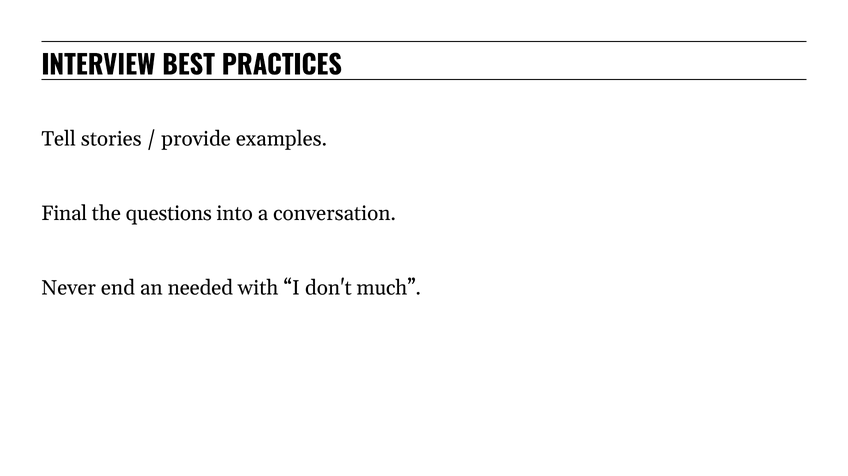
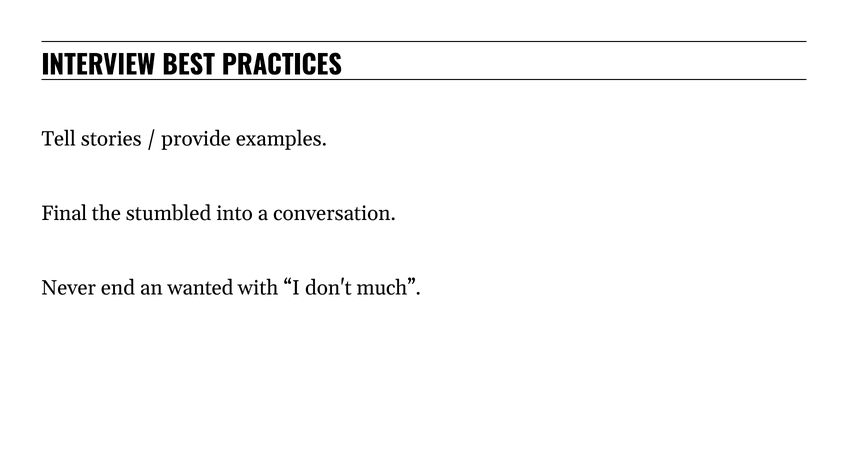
questions: questions -> stumbled (169, 214)
needed: needed -> wanted (200, 288)
